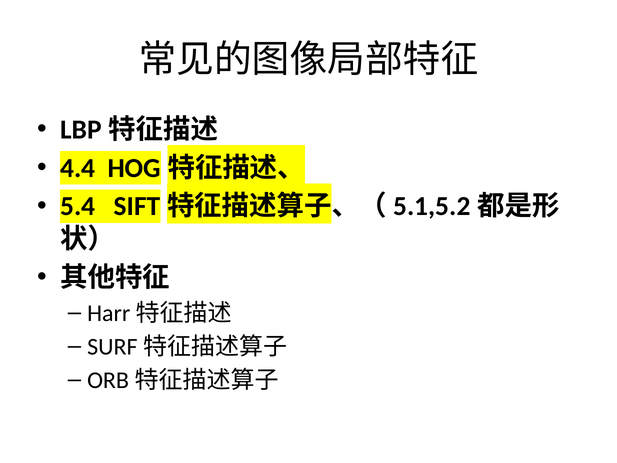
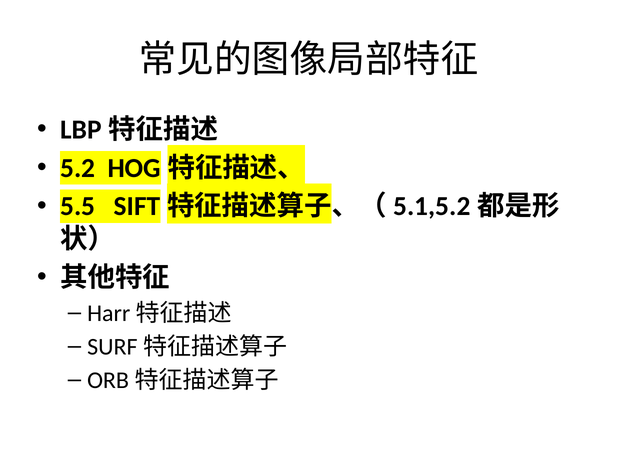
4.4: 4.4 -> 5.2 (78, 168)
5.4: 5.4 -> 5.5 (78, 206)
